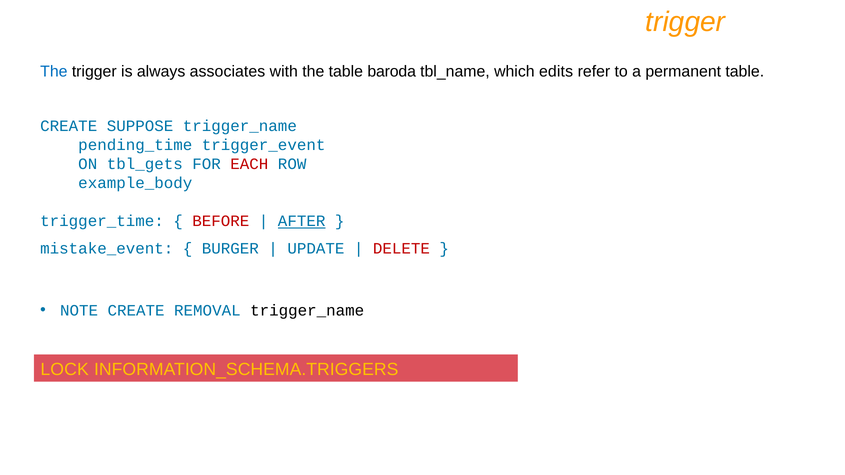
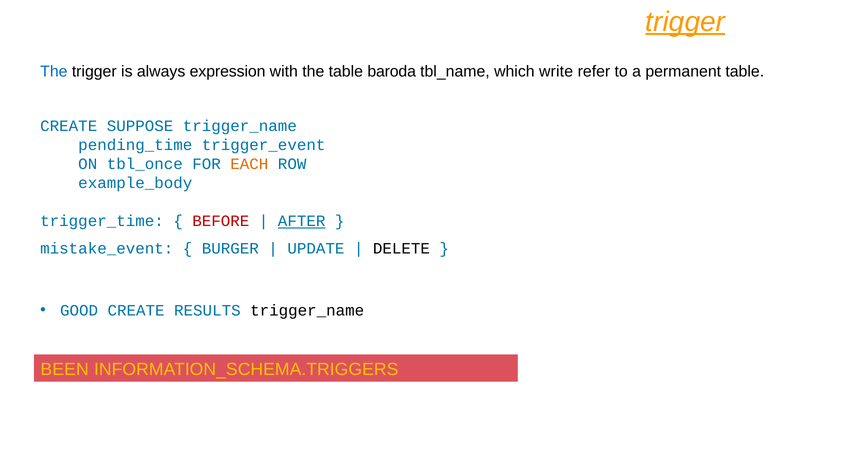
trigger underline: none -> present (685, 22)
associates: associates -> expression (228, 72)
edits: edits -> write (556, 72)
tbl_gets: tbl_gets -> tbl_once (145, 164)
EACH colour: red -> orange (249, 164)
DELETE colour: red -> black (401, 249)
NOTE: NOTE -> GOOD (79, 311)
REMOVAL: REMOVAL -> RESULTS (207, 311)
LOCK: LOCK -> BEEN (65, 370)
